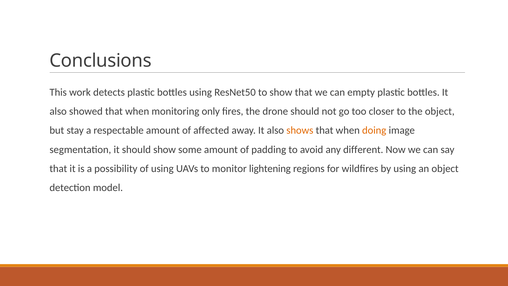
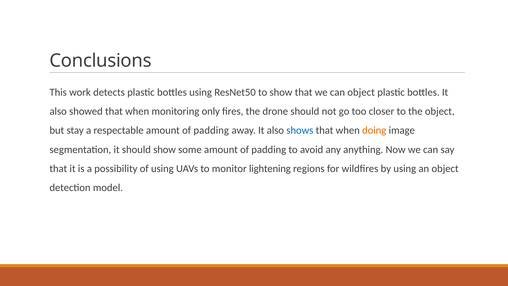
can empty: empty -> object (361, 92)
respectable amount of affected: affected -> padding (211, 130)
shows colour: orange -> blue (300, 130)
different: different -> anything (363, 149)
